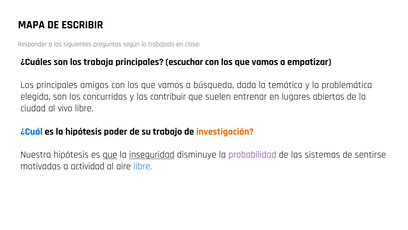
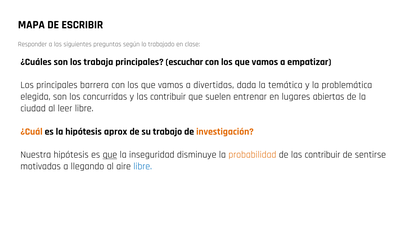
amigos: amigos -> barrera (94, 85)
búsqueda: búsqueda -> divertidas (214, 85)
vivo: vivo -> leer (65, 108)
¿Cuál colour: blue -> orange (32, 131)
poder: poder -> aprox (116, 131)
inseguridad underline: present -> none (152, 154)
probabilidad colour: purple -> orange (252, 154)
de las sistemas: sistemas -> contribuir (322, 154)
actividad: actividad -> llegando (87, 166)
